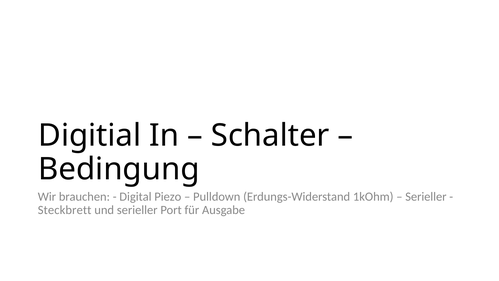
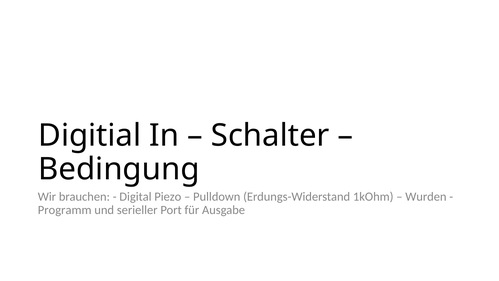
Serieller: Serieller -> Wurden (426, 196)
Steckbrett: Steckbrett -> Programm (65, 210)
